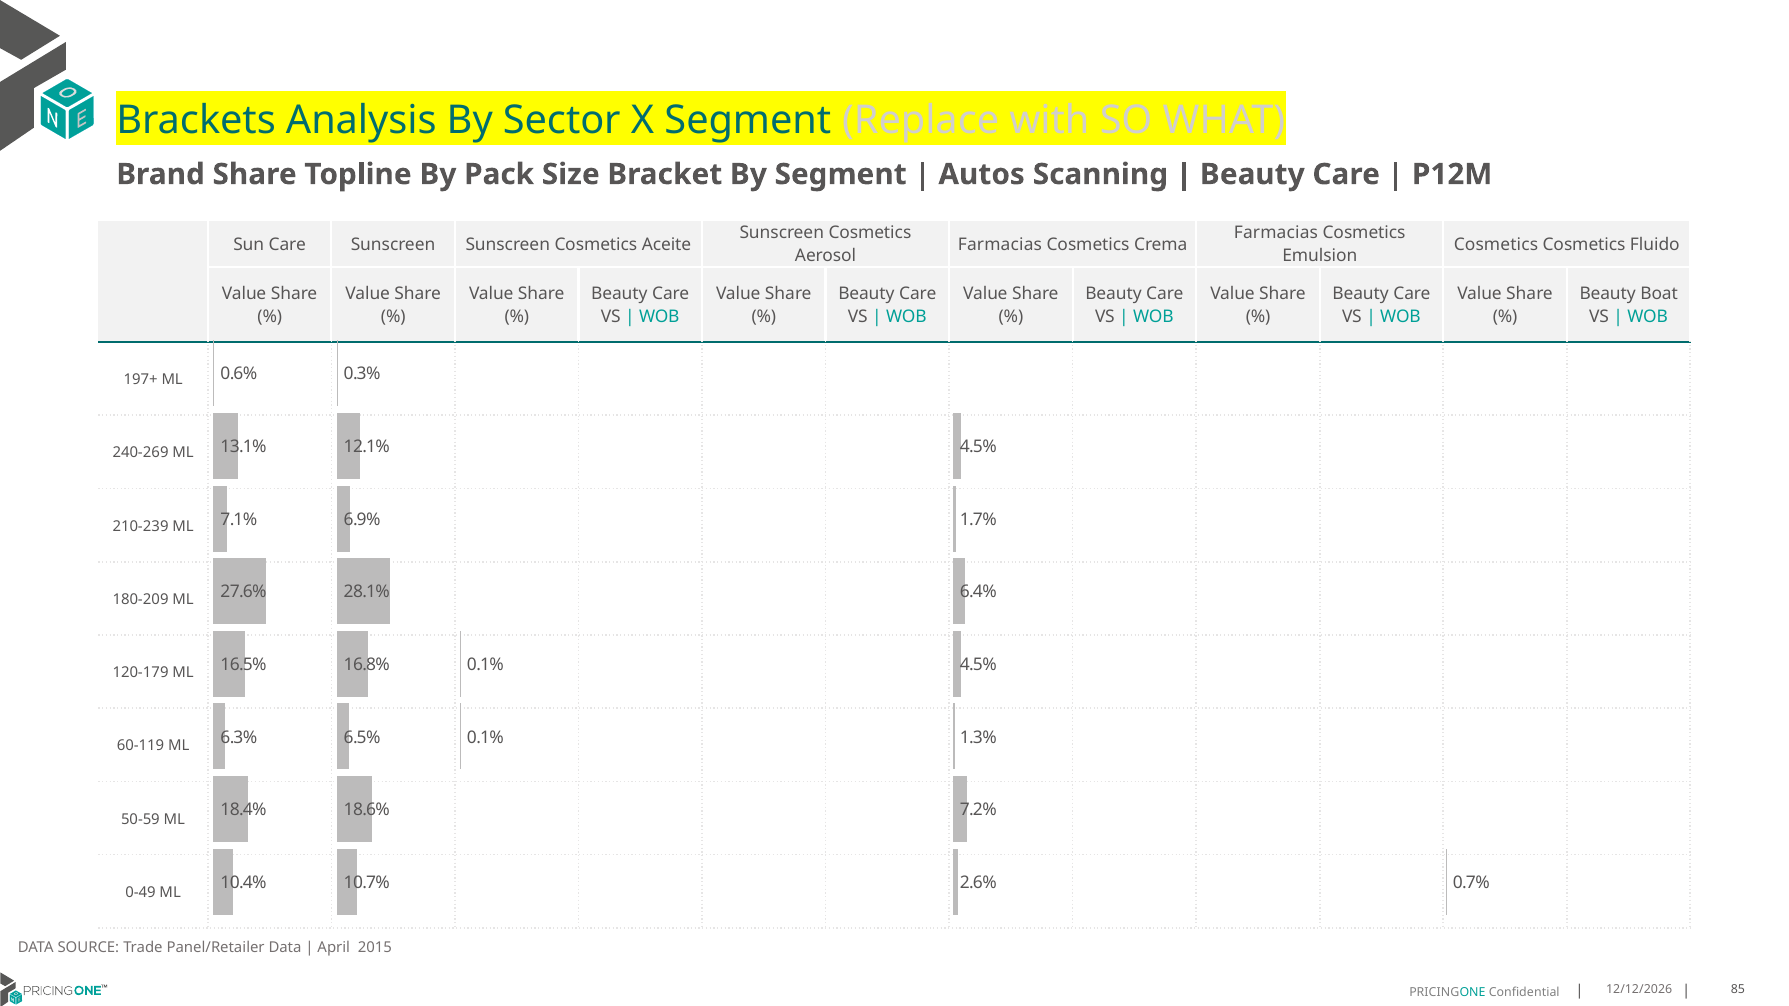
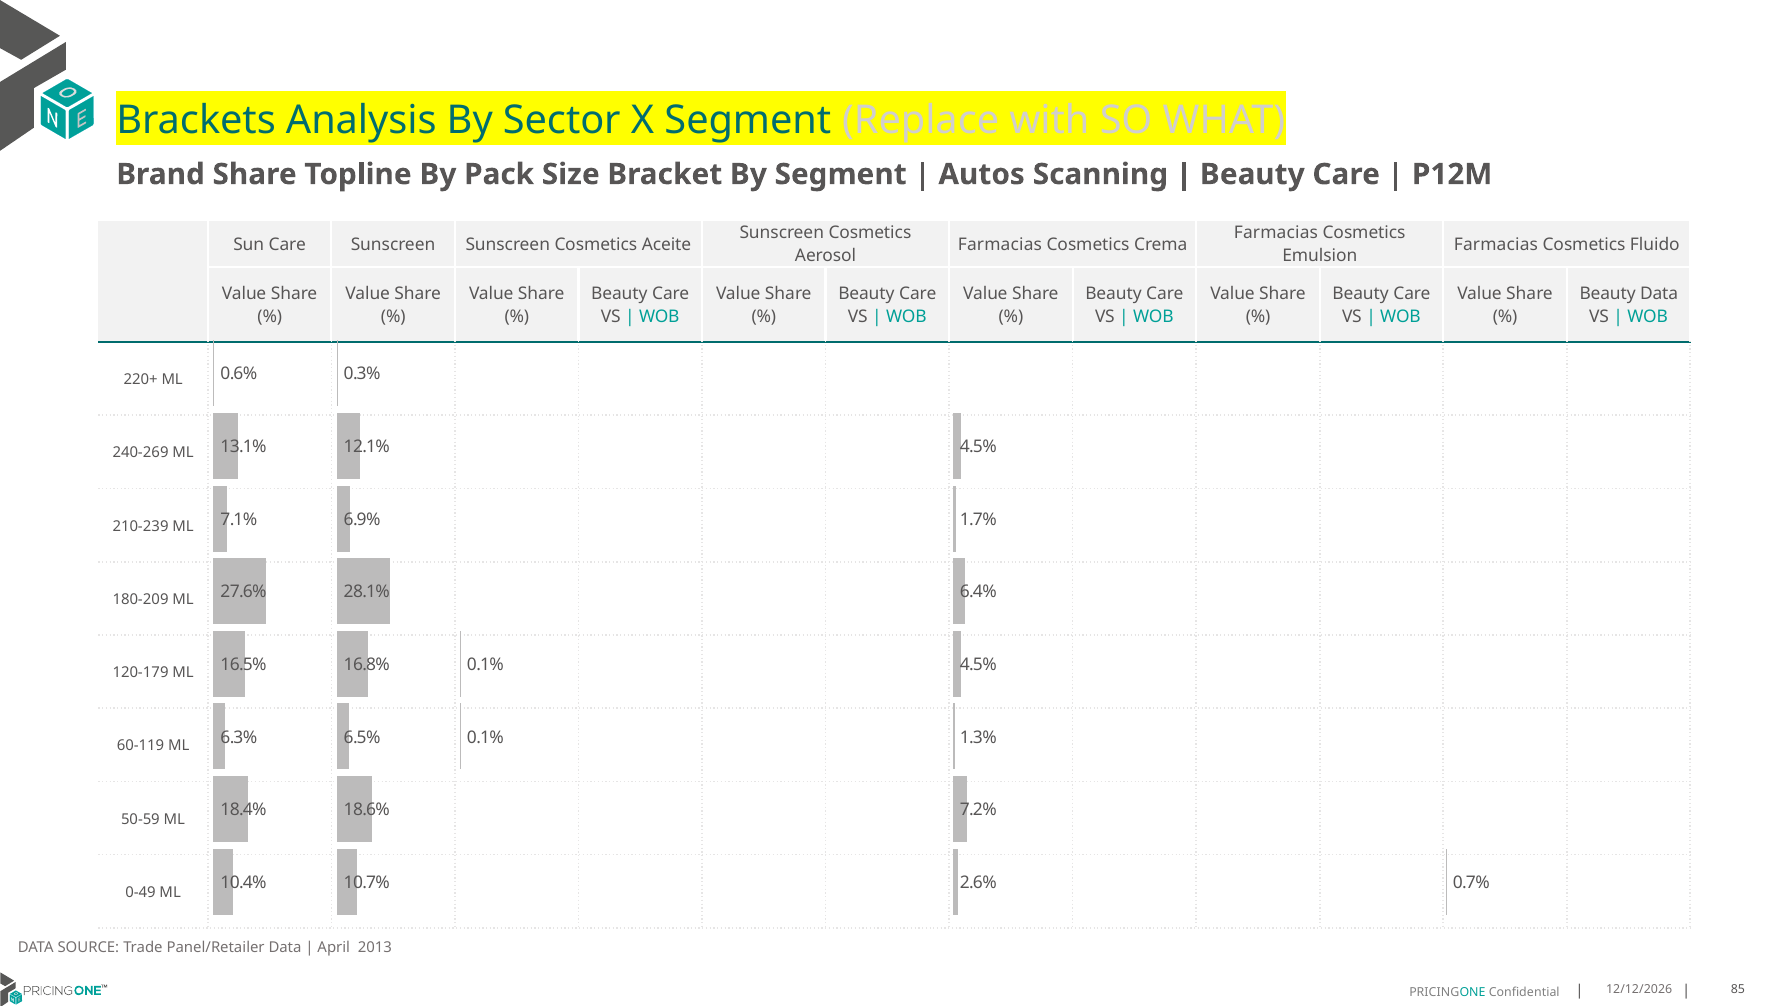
Cosmetics: Cosmetics -> Farmacias (1496, 244)
Beauty Boat: Boat -> Data (1659, 294)
197+: 197+ -> 220+ (141, 380)
2015: 2015 -> 2013 (375, 948)
